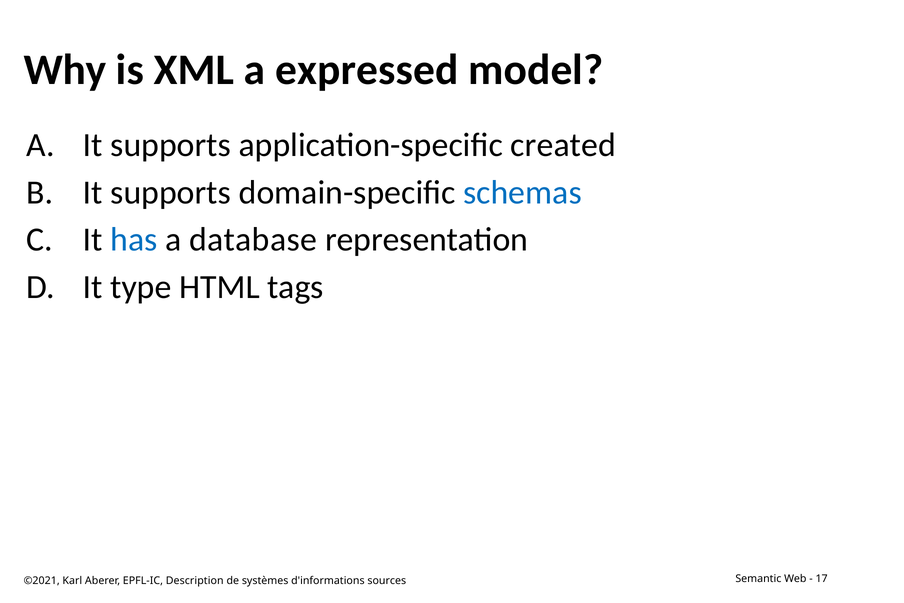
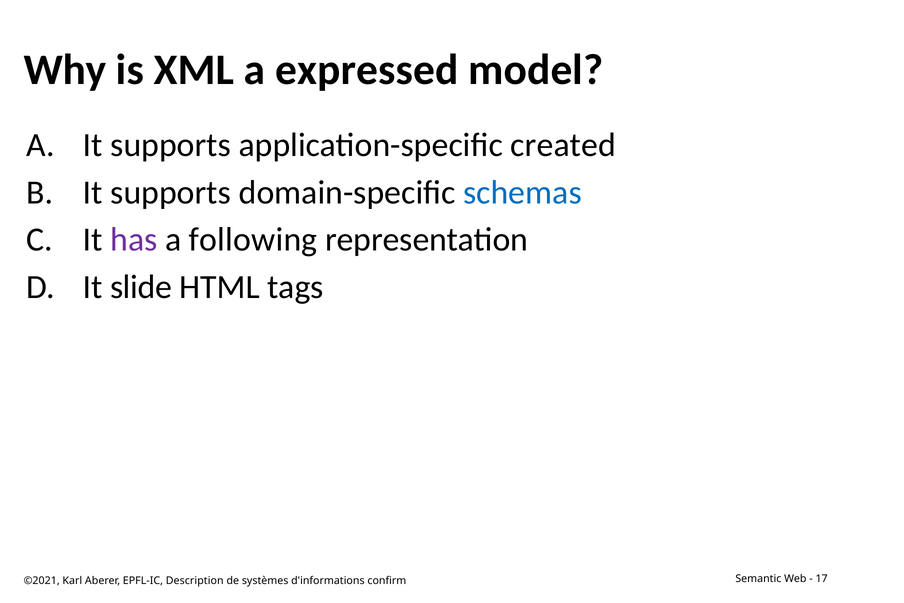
has colour: blue -> purple (134, 240)
database: database -> following (253, 240)
type: type -> slide (141, 287)
sources: sources -> confirm (387, 581)
